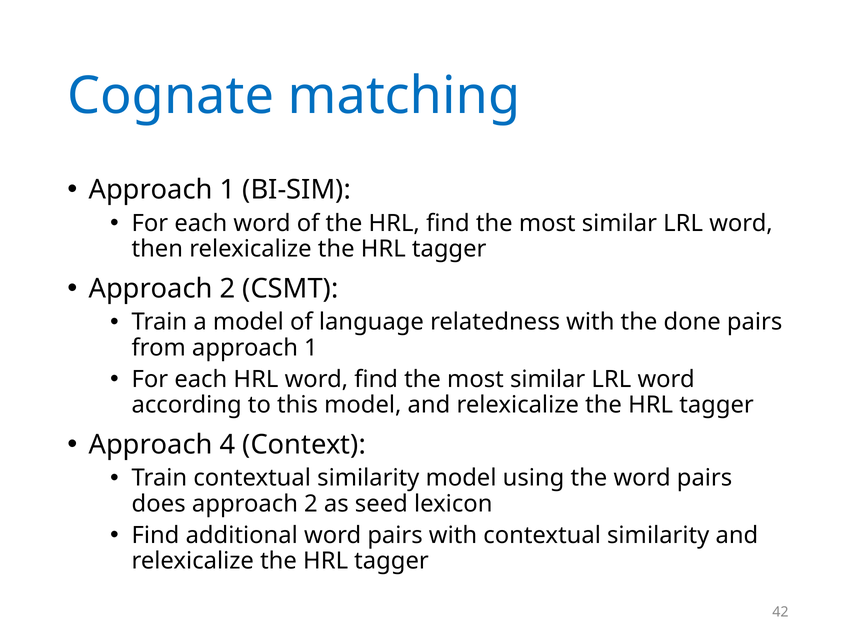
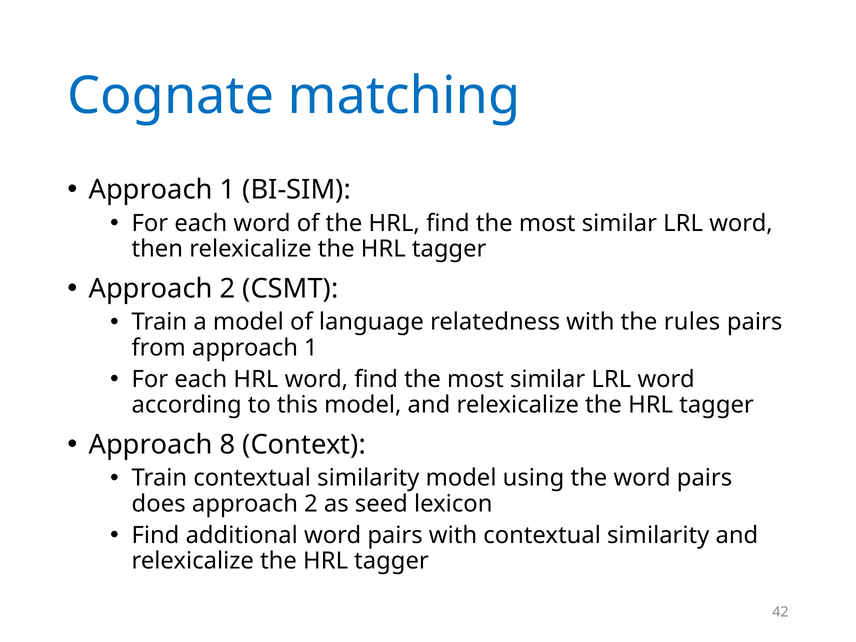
done: done -> rules (692, 322)
4: 4 -> 8 (227, 444)
